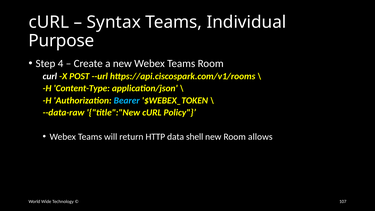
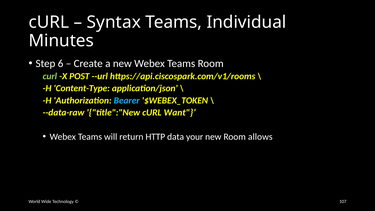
Purpose: Purpose -> Minutes (61, 41)
4: 4 -> 6 (61, 63)
curl colour: white -> light green (50, 76)
Policy: Policy -> Want (180, 113)
shell: shell -> your (195, 137)
